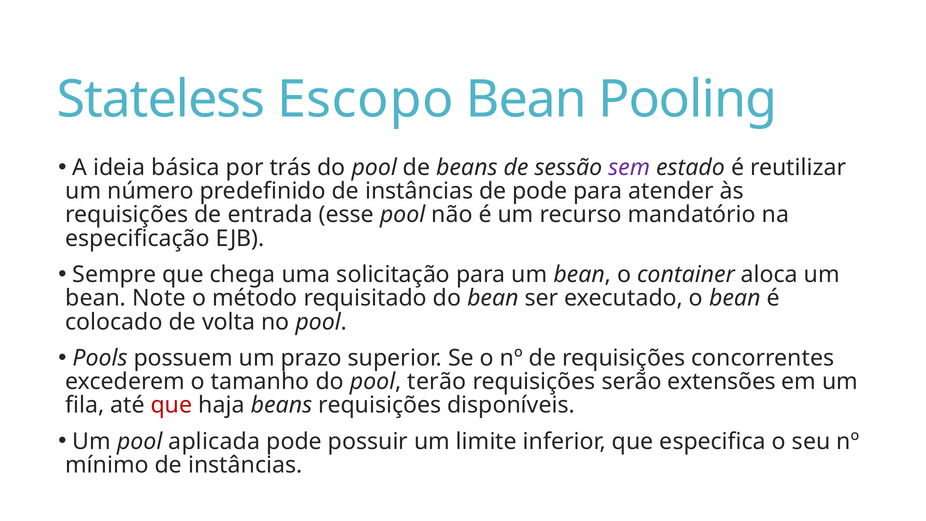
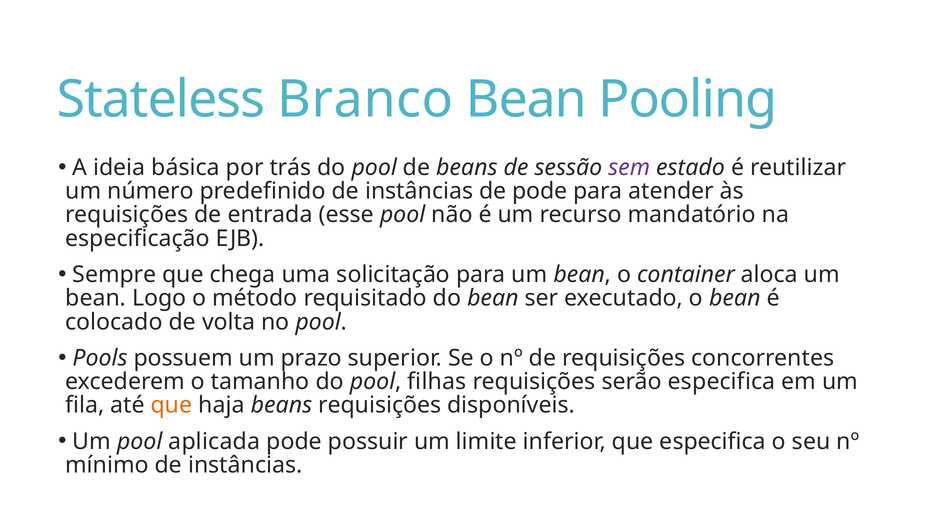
Escopo: Escopo -> Branco (365, 100)
Note: Note -> Logo (159, 298)
terão: terão -> filhas (437, 382)
serão extensões: extensões -> especifica (722, 382)
que colour: red -> orange (172, 405)
